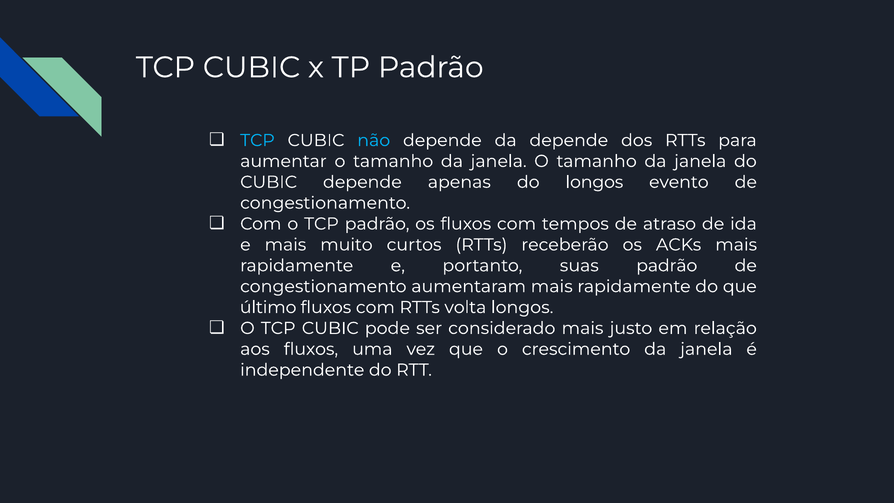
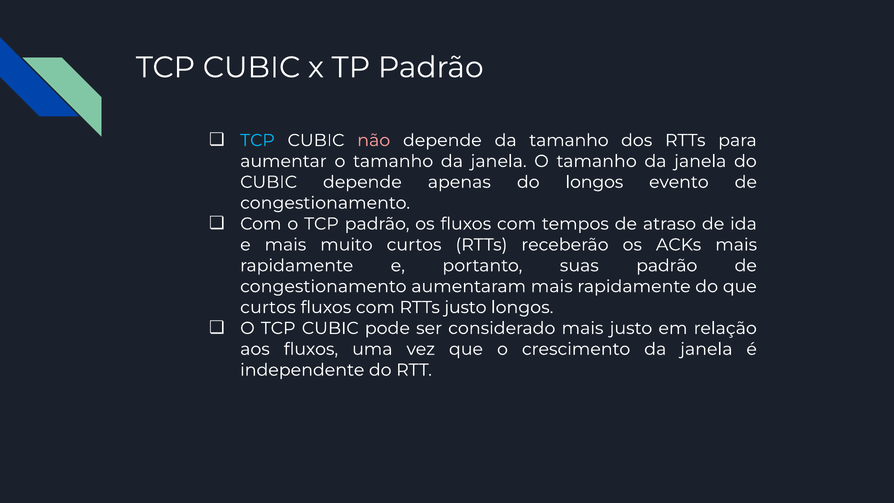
não colour: light blue -> pink (374, 140)
da depende: depende -> tamanho (569, 140)
último: último -> curtos (268, 307)
RTTs volta: volta -> justo (465, 307)
